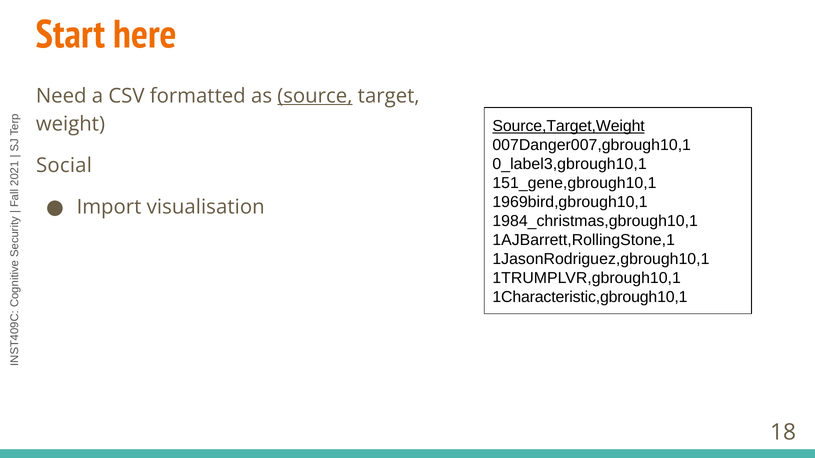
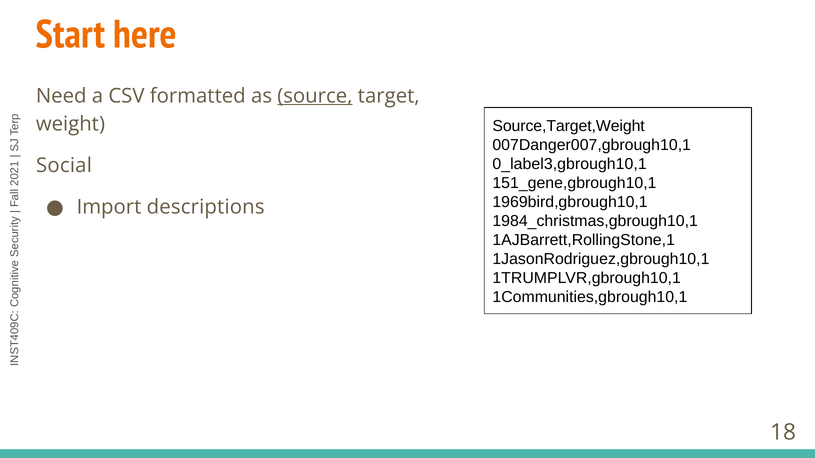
Source,Target,Weight underline: present -> none (569, 126)
visualisation: visualisation -> descriptions (206, 207)
1Characteristic,gbrough10,1: 1Characteristic,gbrough10,1 -> 1Communities,gbrough10,1 (590, 298)
